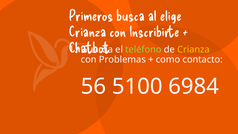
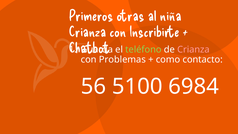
busca: busca -> otras (130, 16)
elige: elige -> niña (171, 16)
Crianza colour: yellow -> pink (193, 49)
